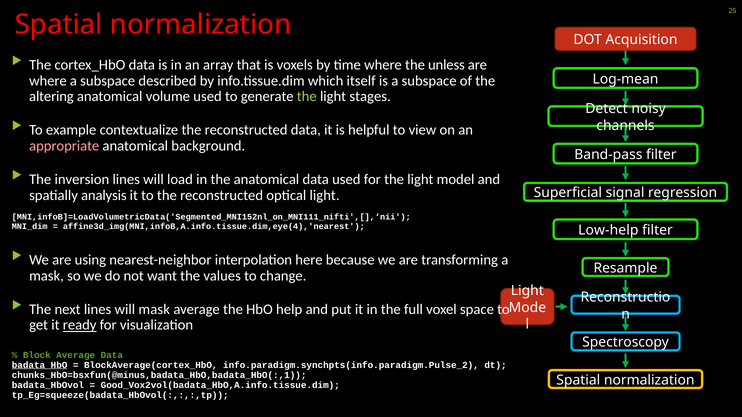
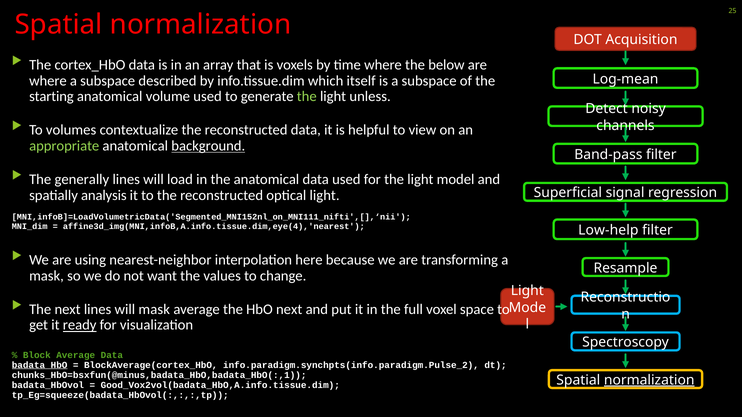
unless: unless -> below (446, 65)
altering: altering -> starting (51, 97)
stages: stages -> unless (370, 97)
example: example -> volumes (71, 130)
appropriate colour: pink -> light green (64, 146)
background underline: none -> present (208, 146)
inversion: inversion -> generally (82, 180)
HbO help: help -> next (289, 310)
normalization underline: none -> present (649, 380)
